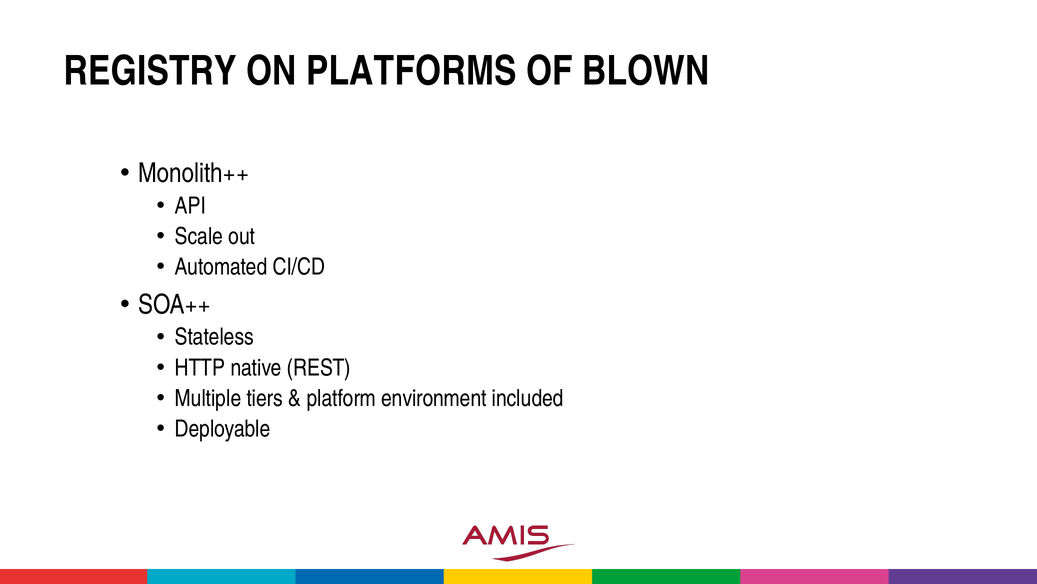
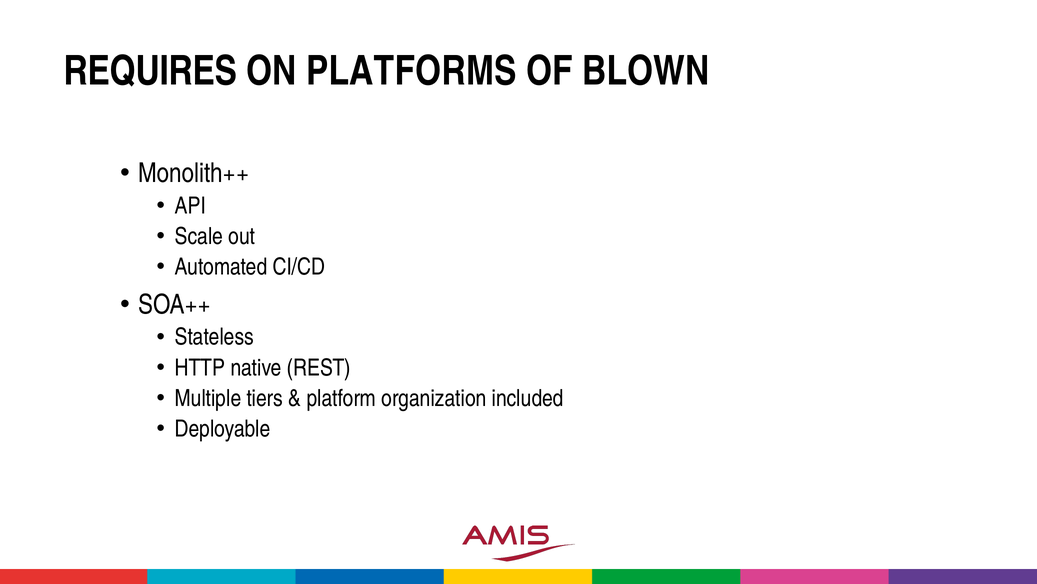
REGISTRY: REGISTRY -> REQUIRES (151, 71)
environment: environment -> organization (434, 398)
